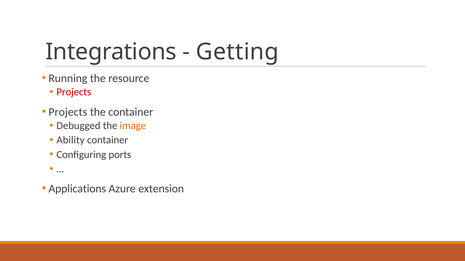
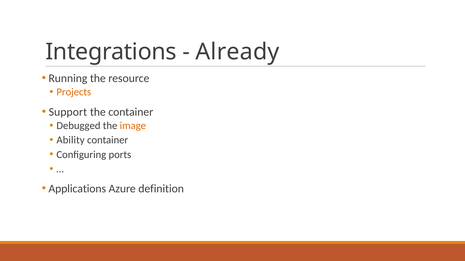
Getting: Getting -> Already (237, 52)
Projects colour: red -> orange (74, 92)
Projects: Projects -> Support (68, 112)
extension: extension -> definition (161, 189)
